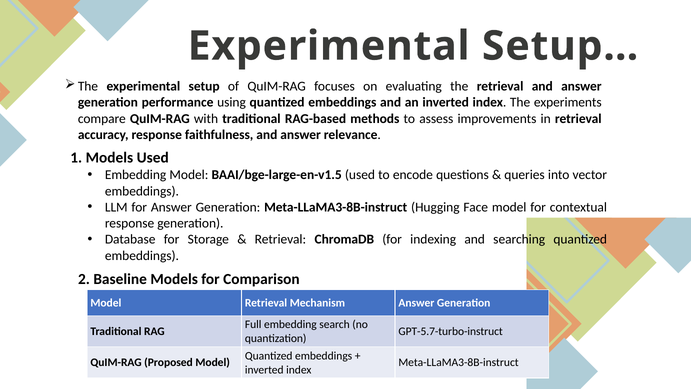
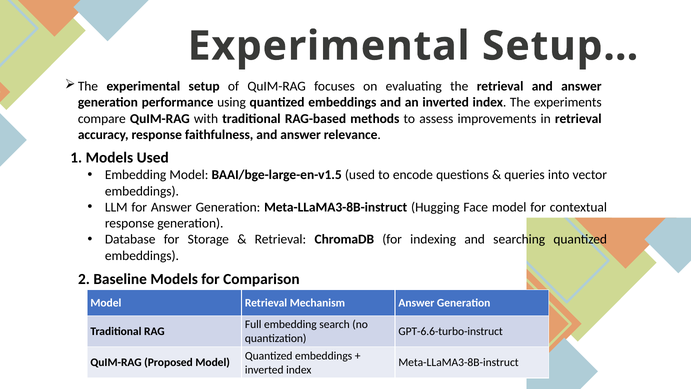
GPT-5.7-turbo-instruct: GPT-5.7-turbo-instruct -> GPT-6.6-turbo-instruct (451, 331)
